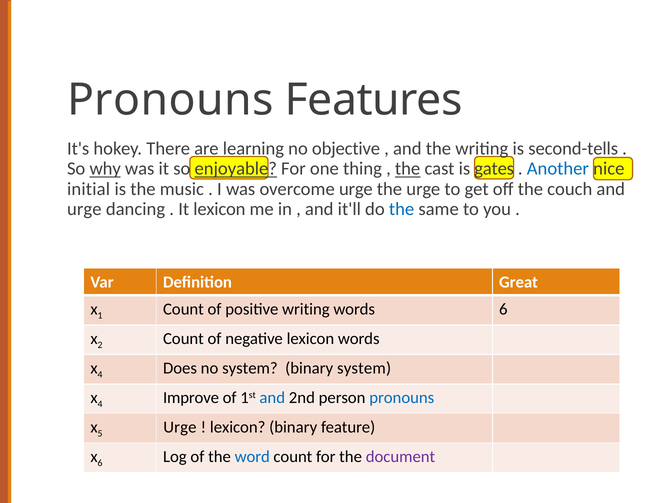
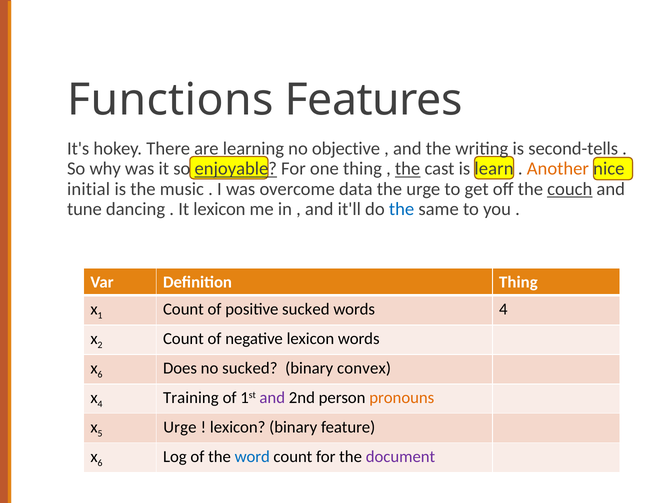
Pronouns: Pronouns -> Functions (170, 100)
why underline: present -> none (105, 169)
gates: gates -> learn (494, 169)
Another colour: blue -> orange (558, 169)
overcome urge: urge -> data (356, 189)
couch underline: none -> present (570, 189)
urge: urge -> tune (84, 209)
Definition Great: Great -> Thing (518, 282)
positive writing: writing -> sucked (306, 309)
words 6: 6 -> 4 (503, 309)
4: 4 -> 6 (100, 374)
no system: system -> sucked (250, 368)
binary system: system -> convex (364, 368)
Improve: Improve -> Training (191, 397)
and colour: blue -> purple (272, 397)
pronouns colour: blue -> orange (402, 397)
